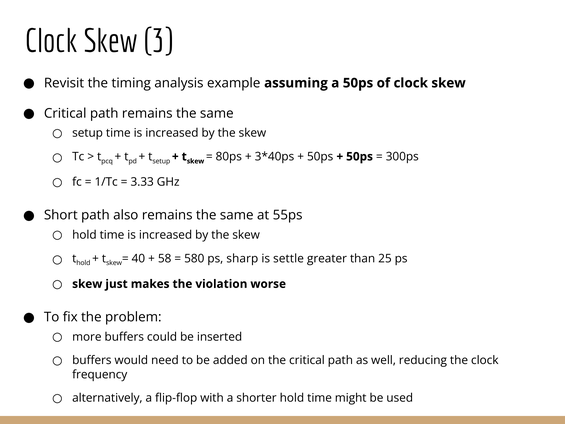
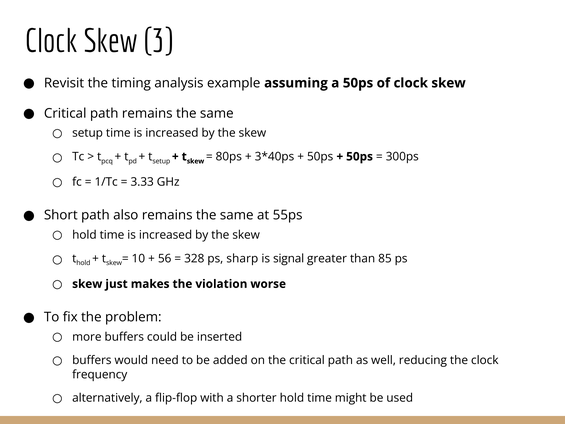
40: 40 -> 10 (138, 258)
58: 58 -> 56 (165, 258)
580: 580 -> 328 (194, 258)
settle: settle -> signal (289, 258)
25: 25 -> 85 (385, 258)
